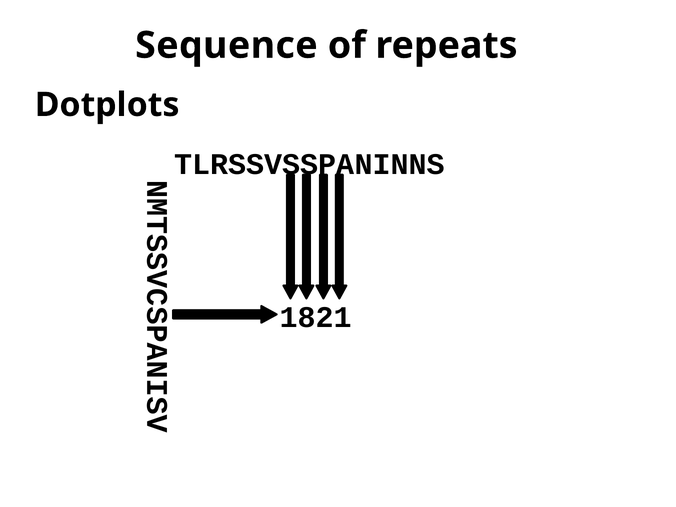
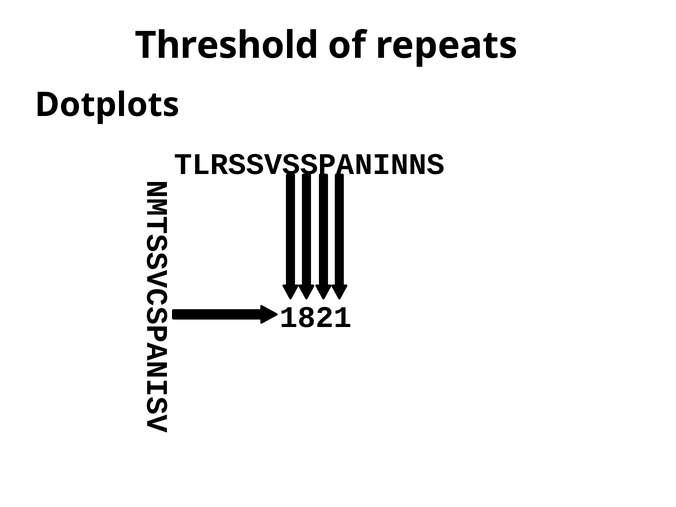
Sequence: Sequence -> Threshold (227, 45)
